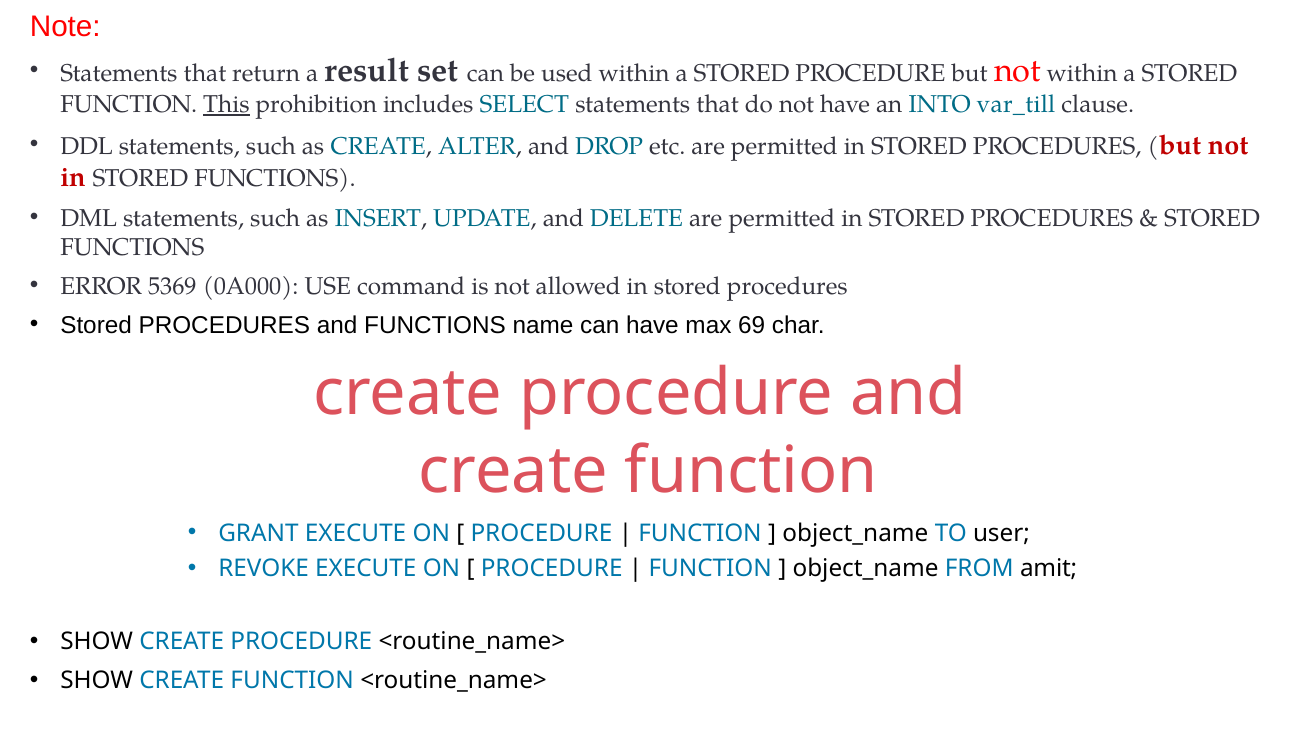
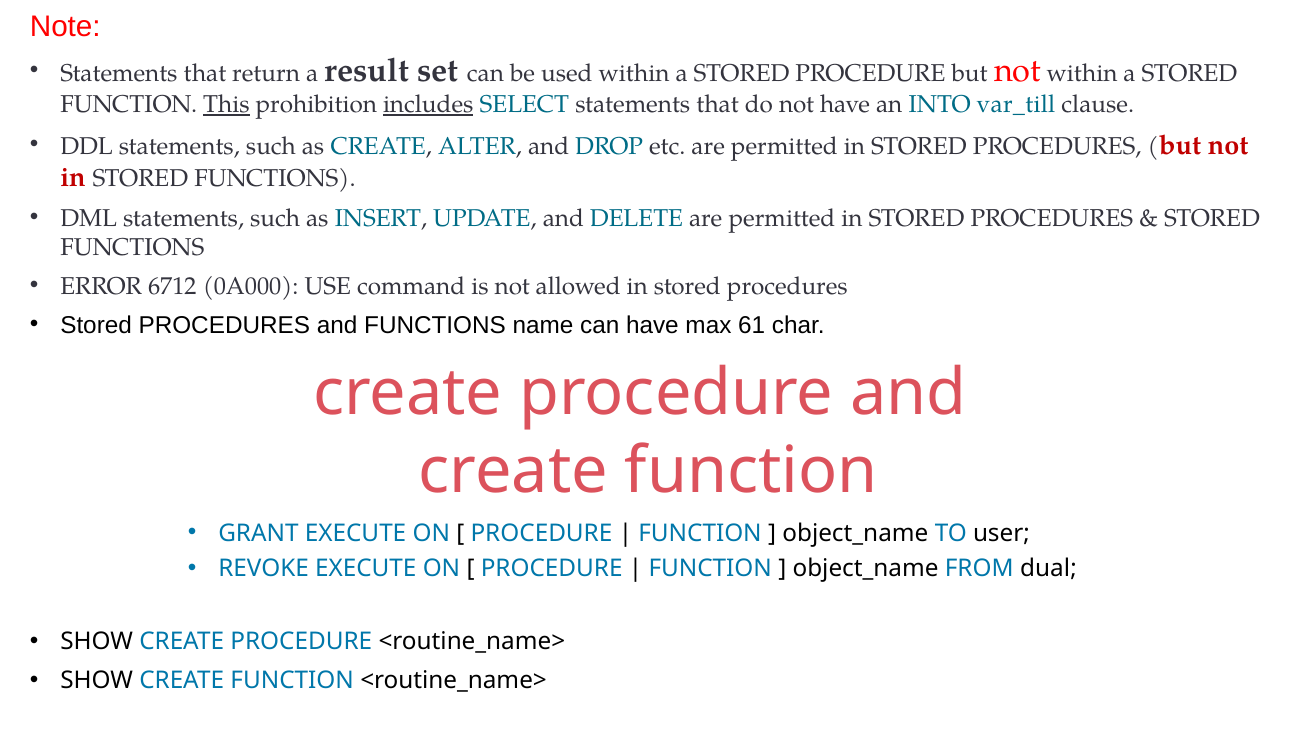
includes underline: none -> present (428, 104)
5369: 5369 -> 6712 (172, 286)
69: 69 -> 61 (752, 325)
amit: amit -> dual (1048, 568)
